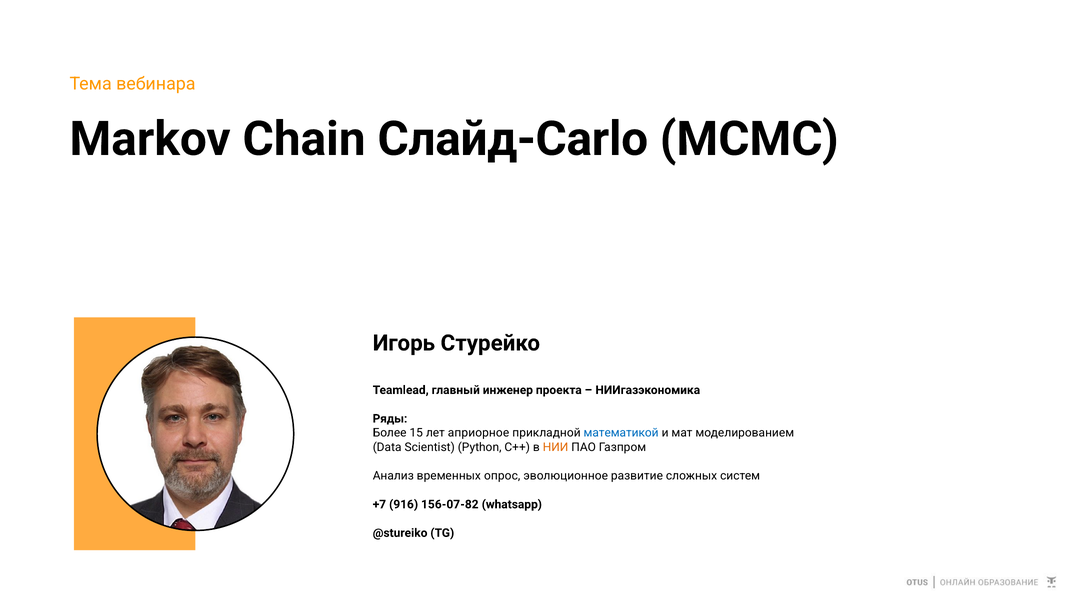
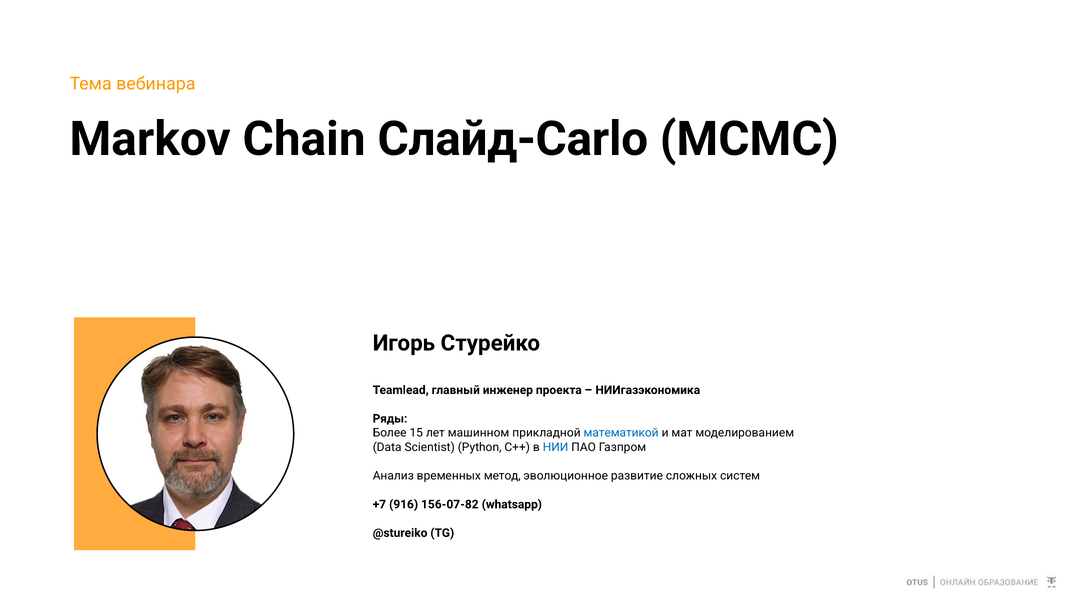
априорное: априорное -> машинном (479, 433)
НИИ colour: orange -> blue (556, 447)
опрос: опрос -> метод (502, 476)
